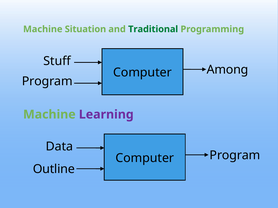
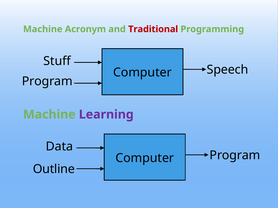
Situation: Situation -> Acronym (85, 29)
Traditional colour: green -> red (153, 29)
Among: Among -> Speech (228, 70)
